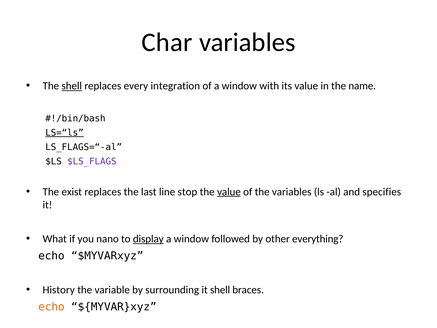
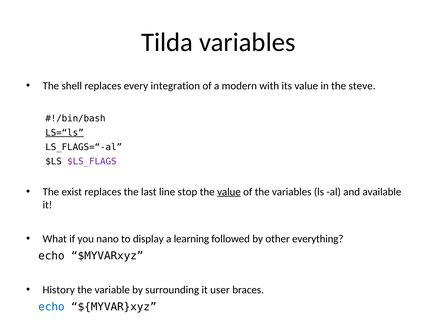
Char: Char -> Tilda (167, 42)
shell underline: present -> none (72, 86)
of a window: window -> modern (239, 86)
name: name -> steve (362, 86)
specifies: specifies -> available (382, 192)
display underline: present -> none (148, 239)
window: window -> learning (191, 239)
it shell: shell -> user (220, 290)
echo colour: orange -> blue (51, 307)
